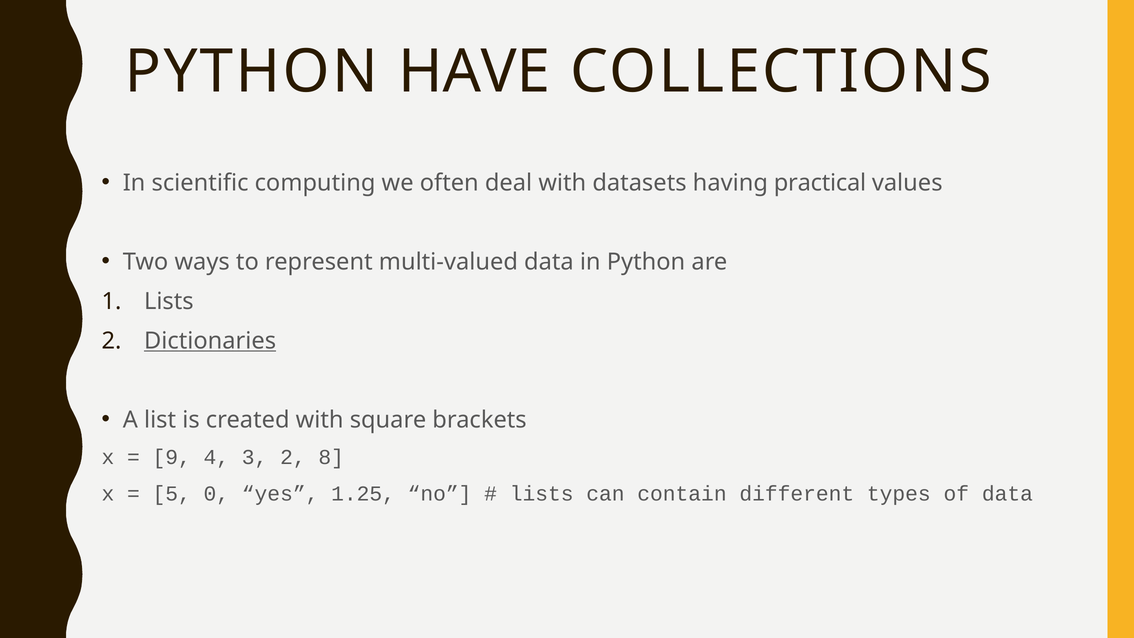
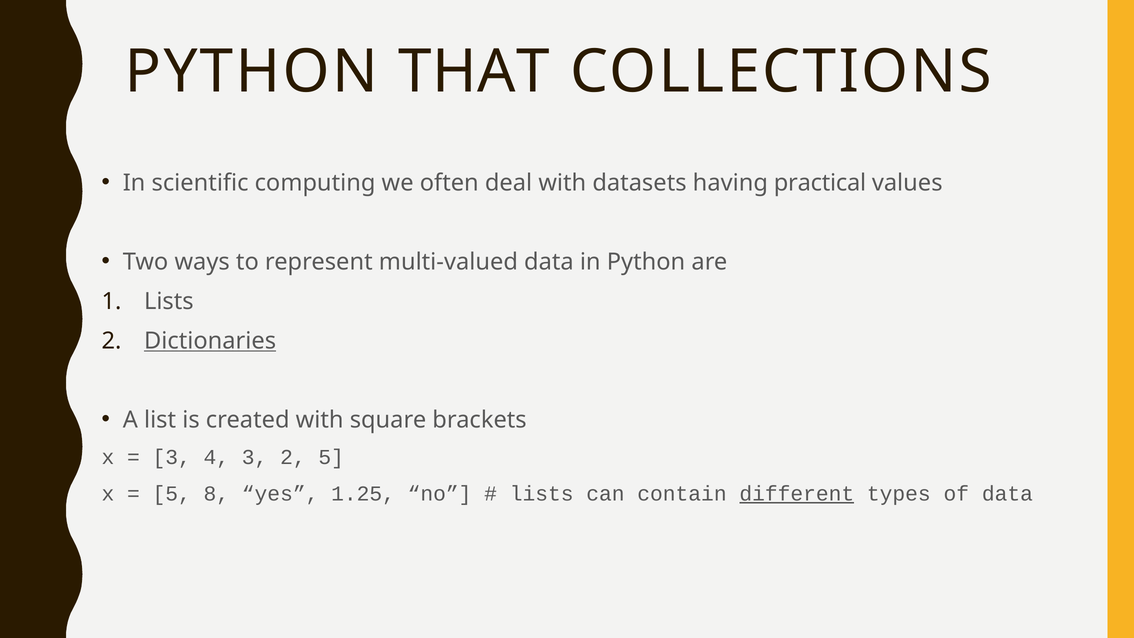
HAVE: HAVE -> THAT (474, 72)
9: 9 -> 3 (172, 457)
2 8: 8 -> 5 (331, 457)
0: 0 -> 8 (216, 494)
different underline: none -> present (797, 494)
